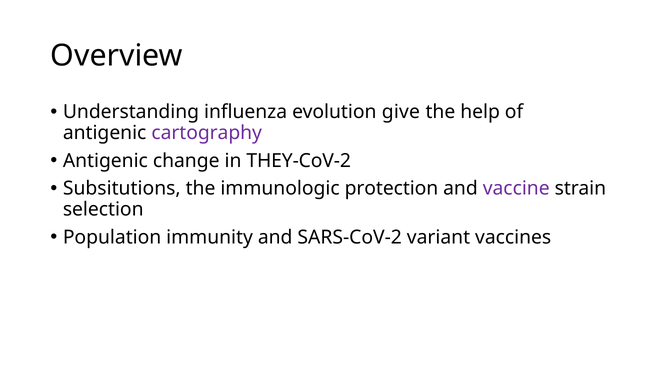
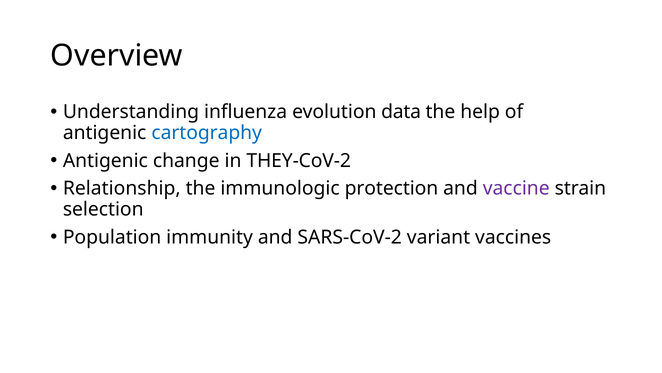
give: give -> data (401, 112)
cartography colour: purple -> blue (207, 133)
Subsitutions: Subsitutions -> Relationship (122, 188)
